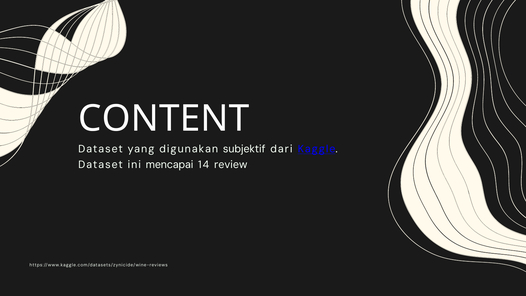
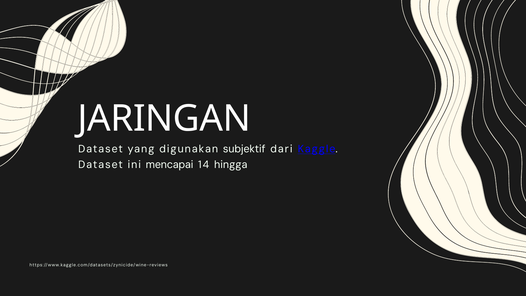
CONTENT: CONTENT -> JARINGAN (164, 119)
review: review -> hingga (231, 165)
